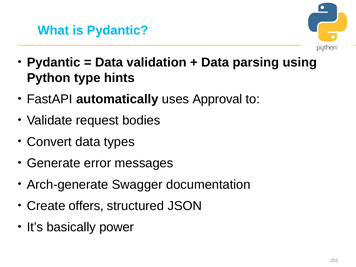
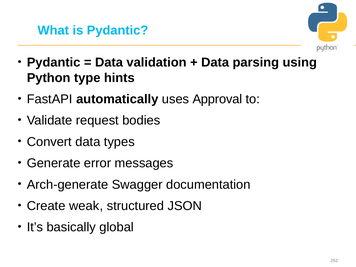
offers: offers -> weak (86, 206)
power: power -> global (117, 227)
